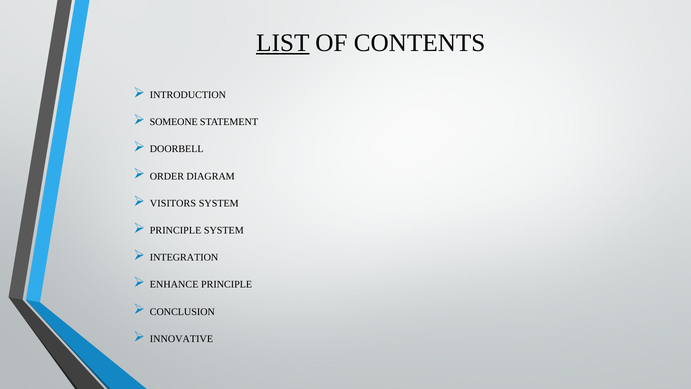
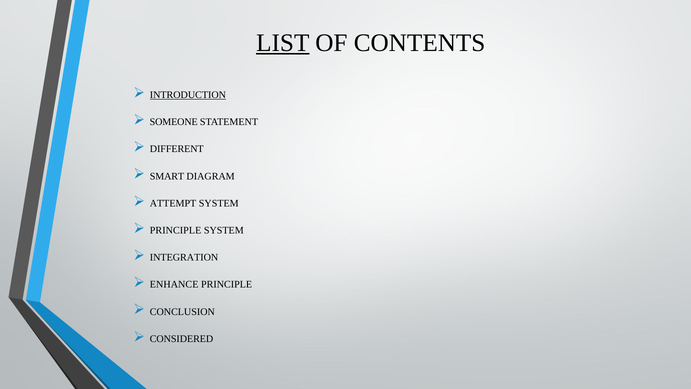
INTRODUCTION underline: none -> present (188, 95)
DOORBELL: DOORBELL -> DIFFERENT (177, 149)
ORDER: ORDER -> SMART (167, 176)
VISITORS: VISITORS -> ATTEMPT (173, 203)
INNOVATIVE: INNOVATIVE -> CONSIDERED (181, 339)
